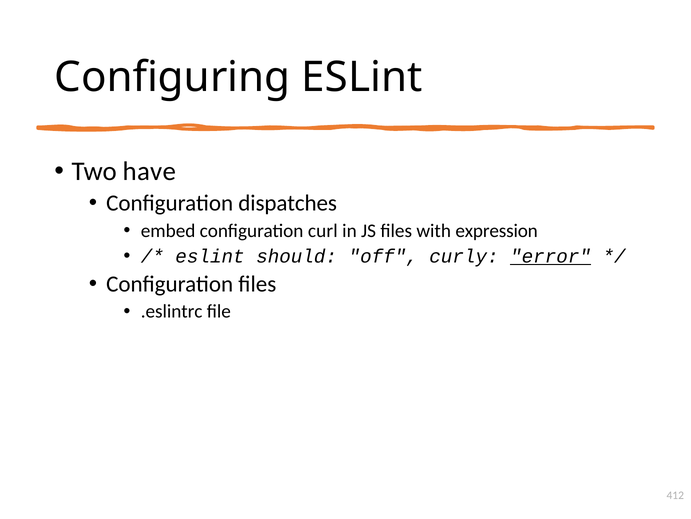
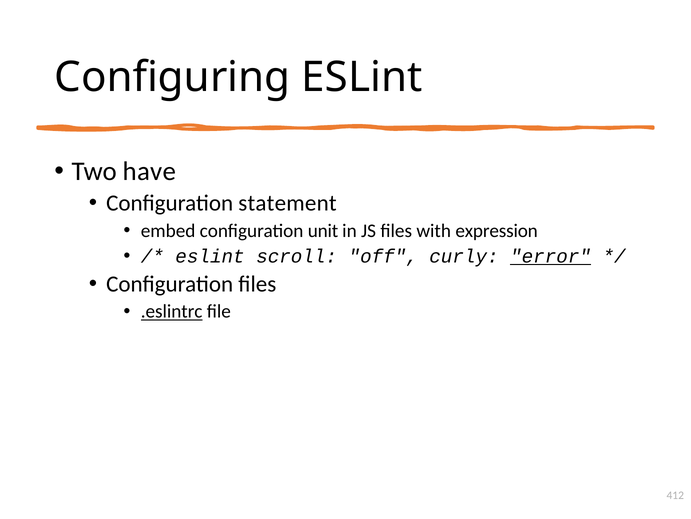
dispatches: dispatches -> statement (287, 203)
curl: curl -> unit (323, 231)
should: should -> scroll (297, 256)
.eslintrc underline: none -> present (172, 311)
